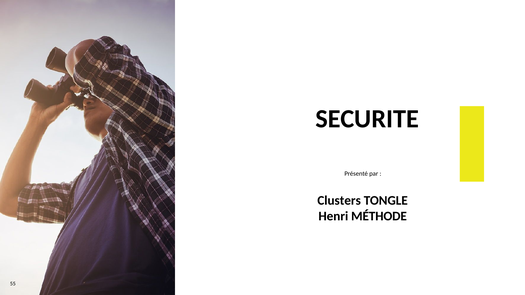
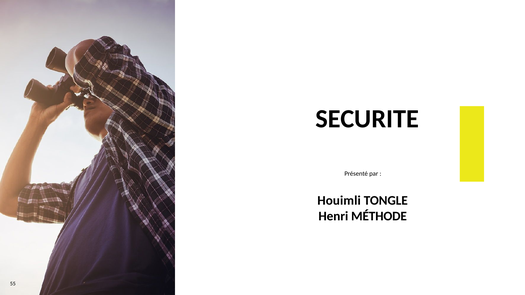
Clusters: Clusters -> Houimli (339, 201)
